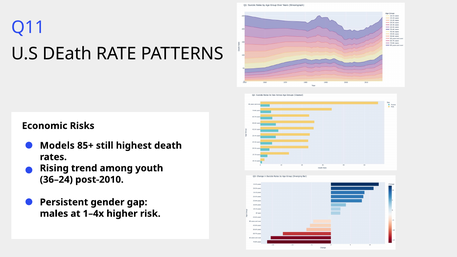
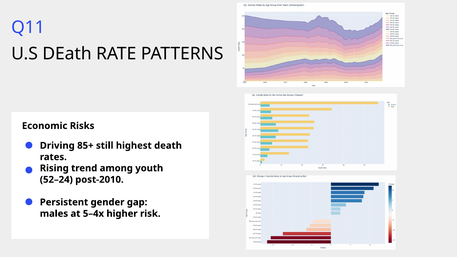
Models: Models -> Driving (57, 146)
36–24: 36–24 -> 52–24 (56, 180)
1–4x: 1–4x -> 5–4x (93, 214)
